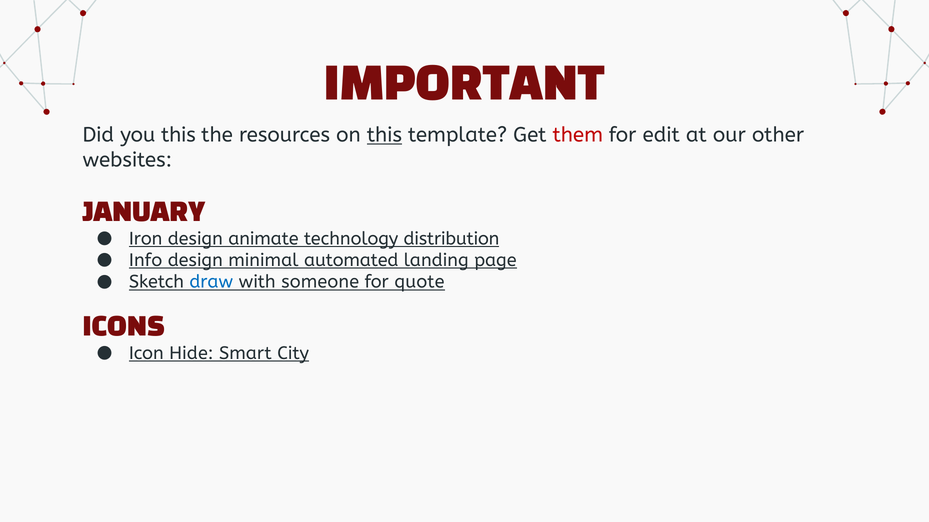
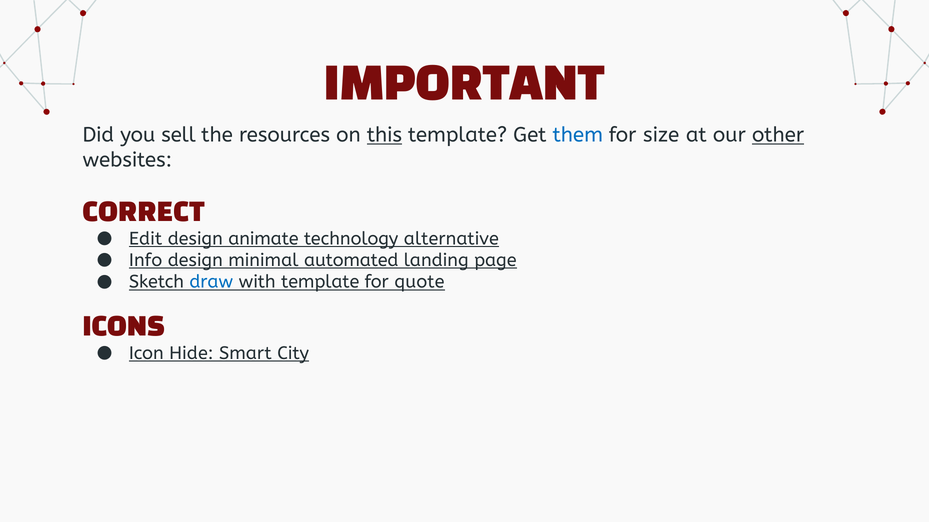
you this: this -> sell (179, 135)
them colour: red -> blue (578, 135)
edit: edit -> size (661, 135)
other underline: none -> present (778, 135)
JANUARY: JANUARY -> CORRECT (144, 213)
Iron: Iron -> Edit (146, 239)
distribution: distribution -> alternative (451, 239)
with someone: someone -> template (320, 282)
